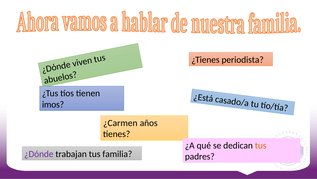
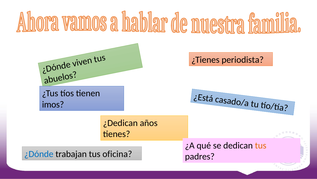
¿Carmen: ¿Carmen -> ¿Dedican (120, 123)
¿Dónde colour: purple -> blue (39, 153)
familia: familia -> oficina (117, 153)
